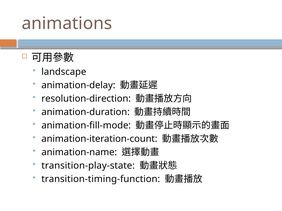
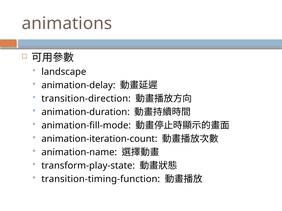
resolution-direction: resolution-direction -> transition-direction (86, 99)
transition-play-state: transition-play-state -> transform-play-state (88, 166)
